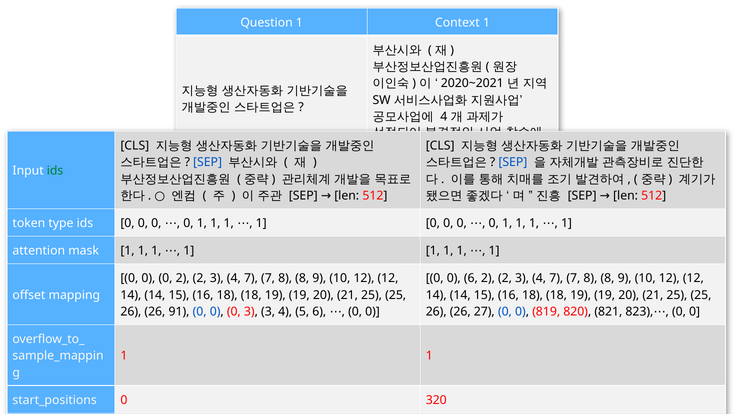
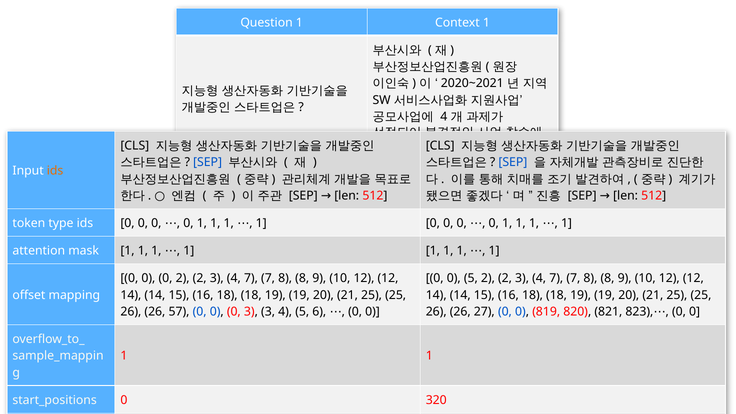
ids colour: green -> orange (55, 171)
0 6: 6 -> 5 (471, 278)
91: 91 -> 57 (179, 312)
